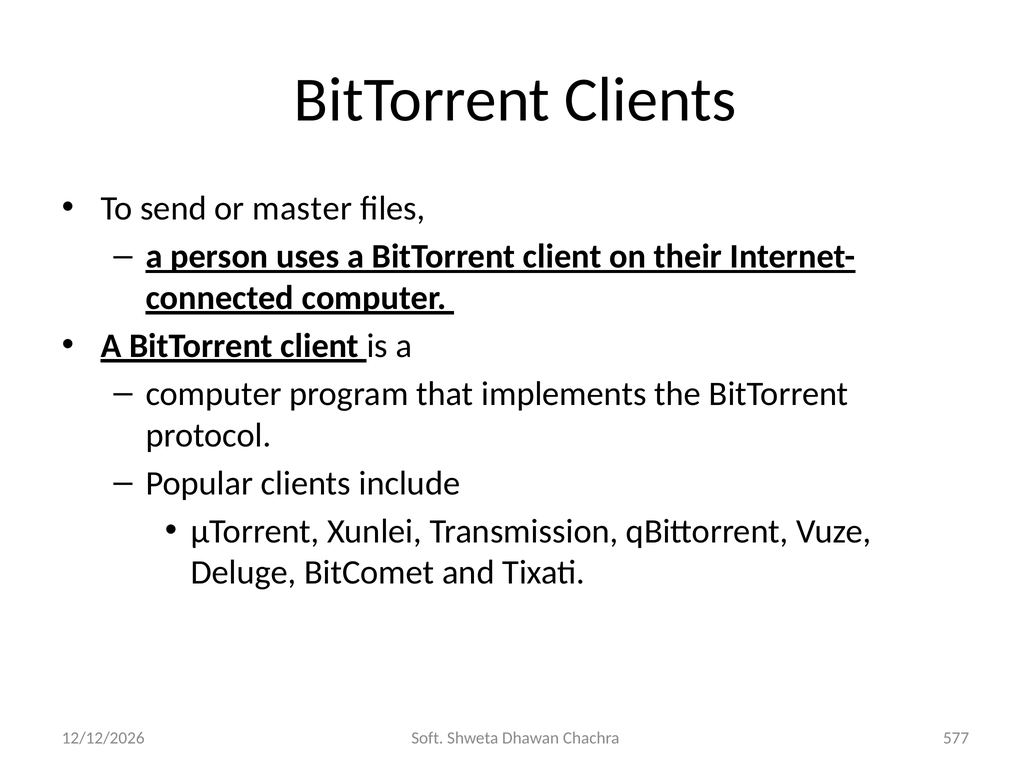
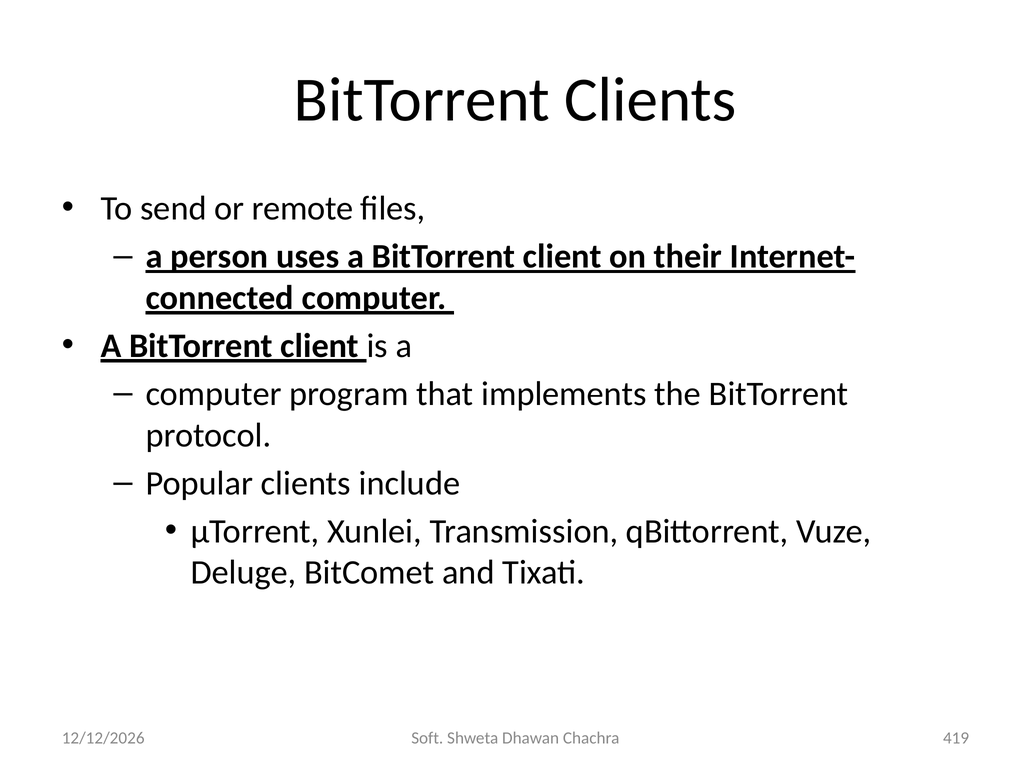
master: master -> remote (303, 209)
577: 577 -> 419 (956, 738)
